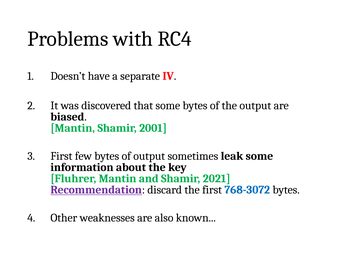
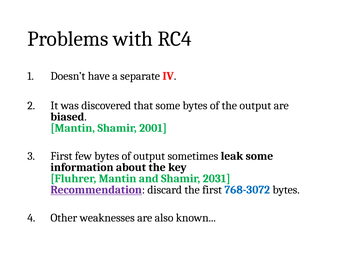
2021: 2021 -> 2031 (217, 179)
